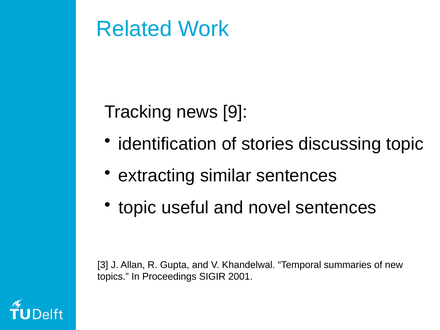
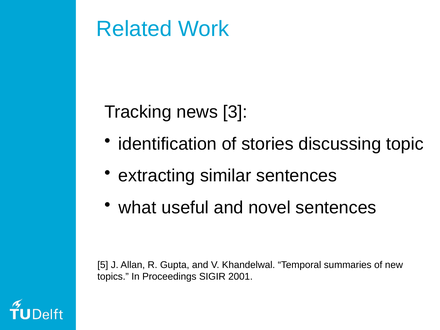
9: 9 -> 3 (235, 112)
topic: topic -> what (137, 208)
3: 3 -> 5 (103, 265)
